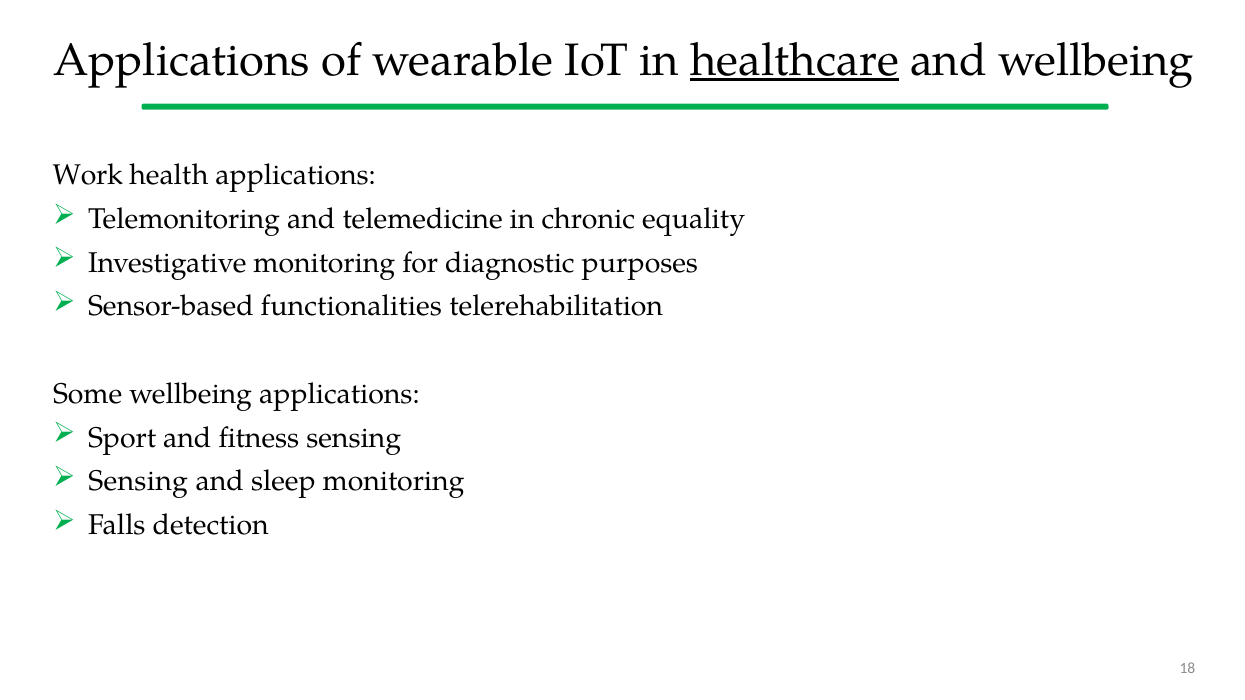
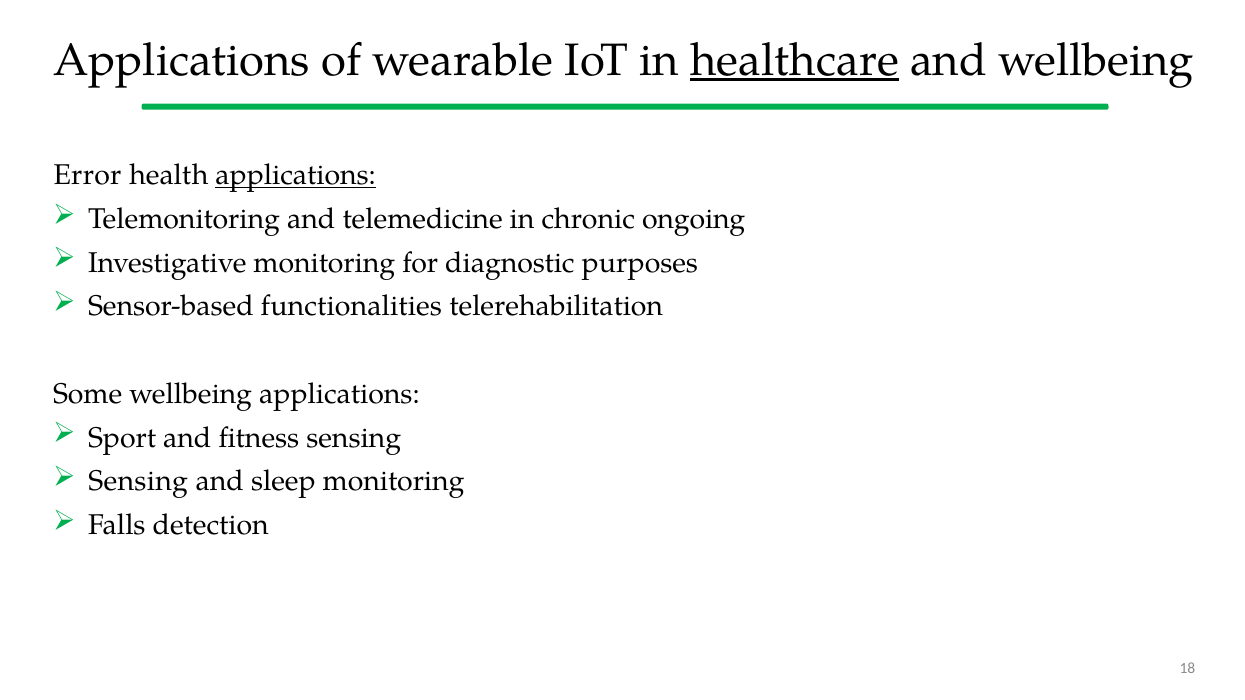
Work: Work -> Error (88, 175)
applications underline: none -> present (296, 175)
equality: equality -> ongoing (694, 219)
